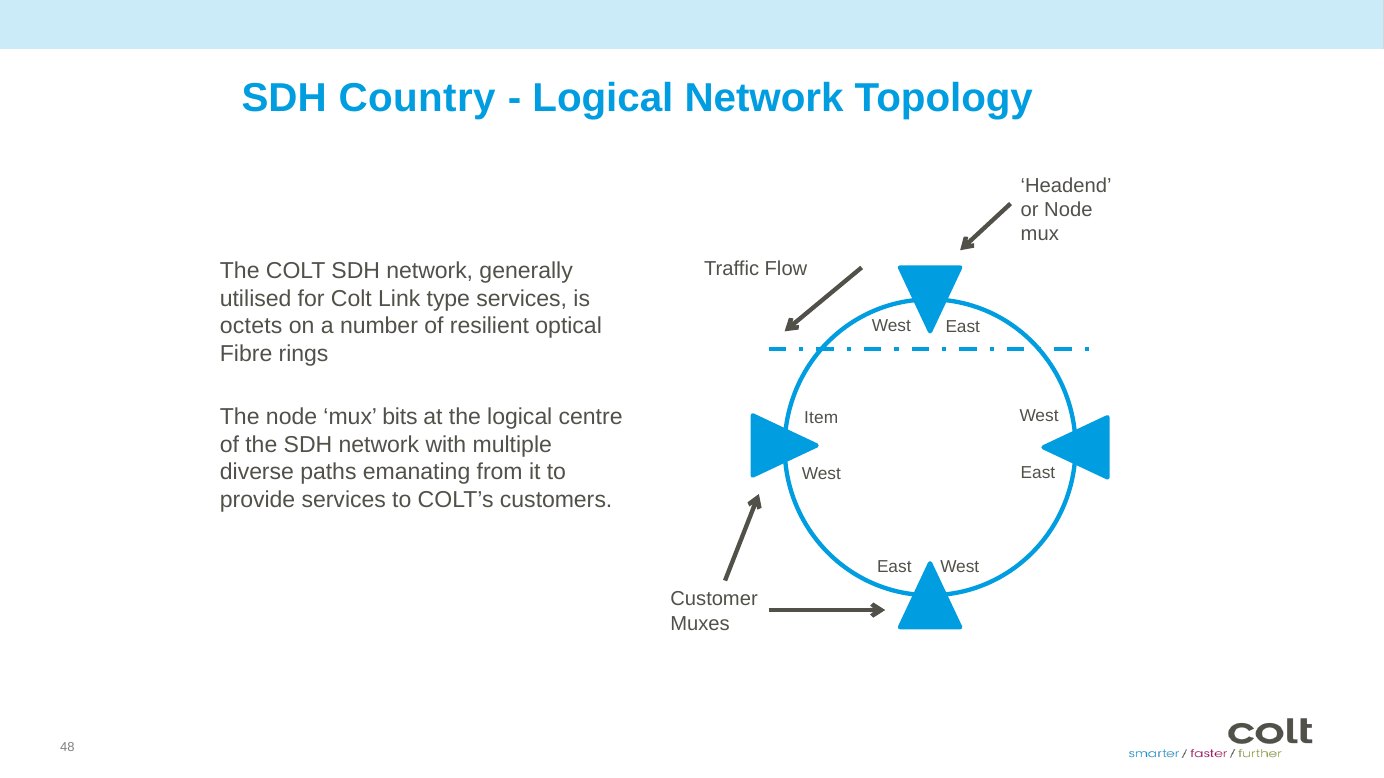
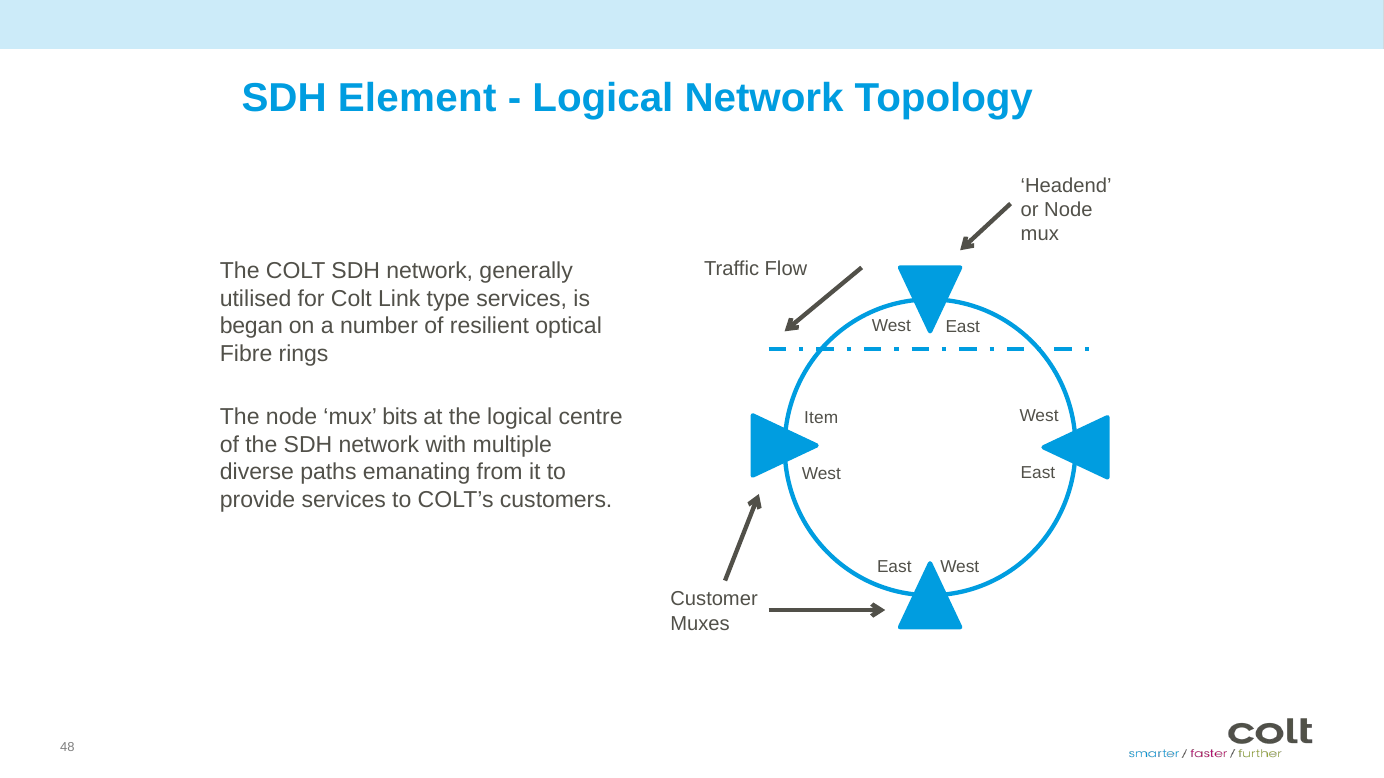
Country: Country -> Element (417, 98)
octets: octets -> began (251, 326)
